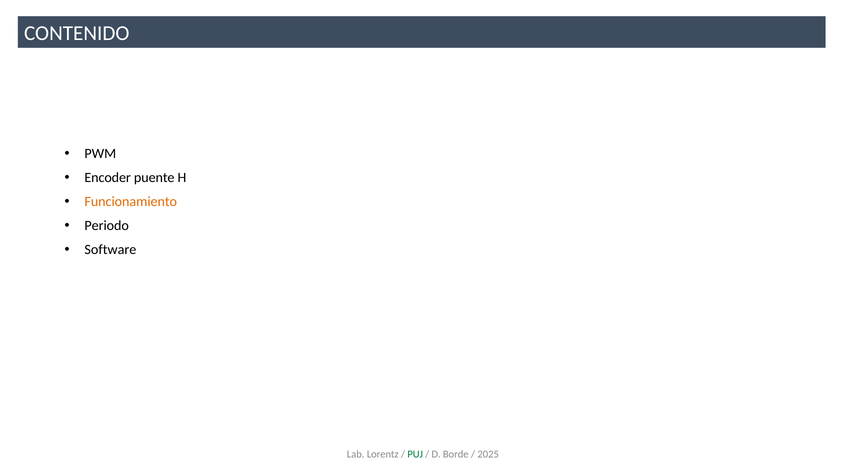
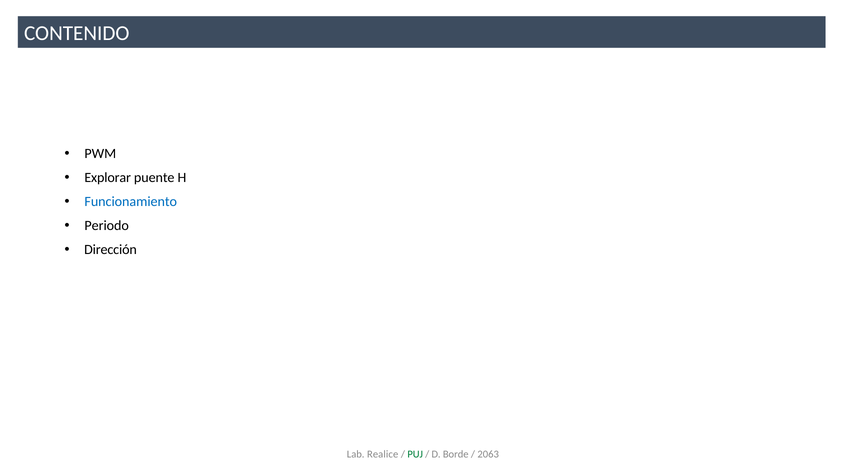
Encoder: Encoder -> Explorar (108, 177)
Funcionamiento colour: orange -> blue (131, 202)
Software: Software -> Dirección (111, 250)
Lorentz: Lorentz -> Realice (383, 454)
2025: 2025 -> 2063 (488, 454)
